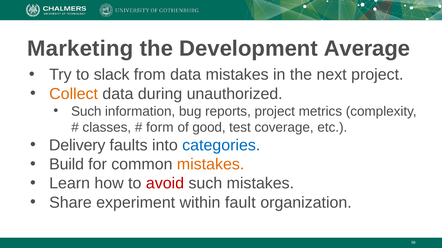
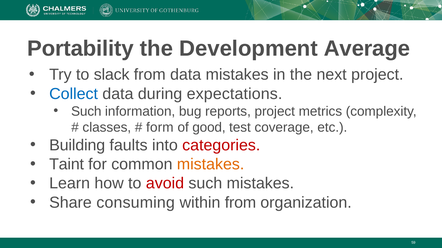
Marketing: Marketing -> Portability (80, 49)
Collect colour: orange -> blue (74, 94)
unauthorized: unauthorized -> expectations (235, 94)
Delivery: Delivery -> Building (77, 146)
categories colour: blue -> red (221, 146)
Build: Build -> Taint (67, 165)
experiment: experiment -> consuming (136, 203)
within fault: fault -> from (240, 203)
